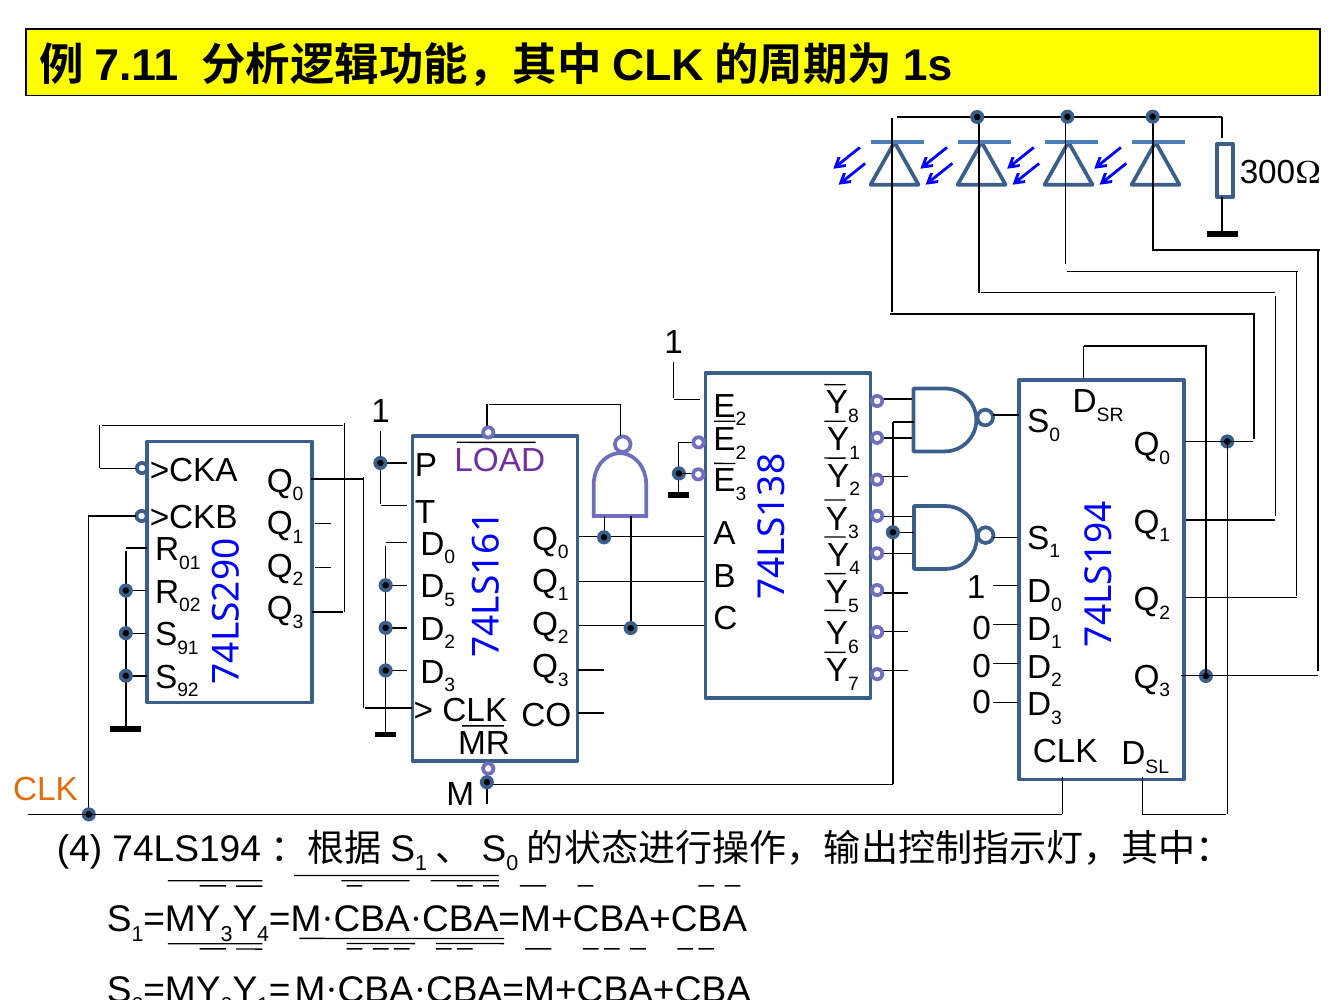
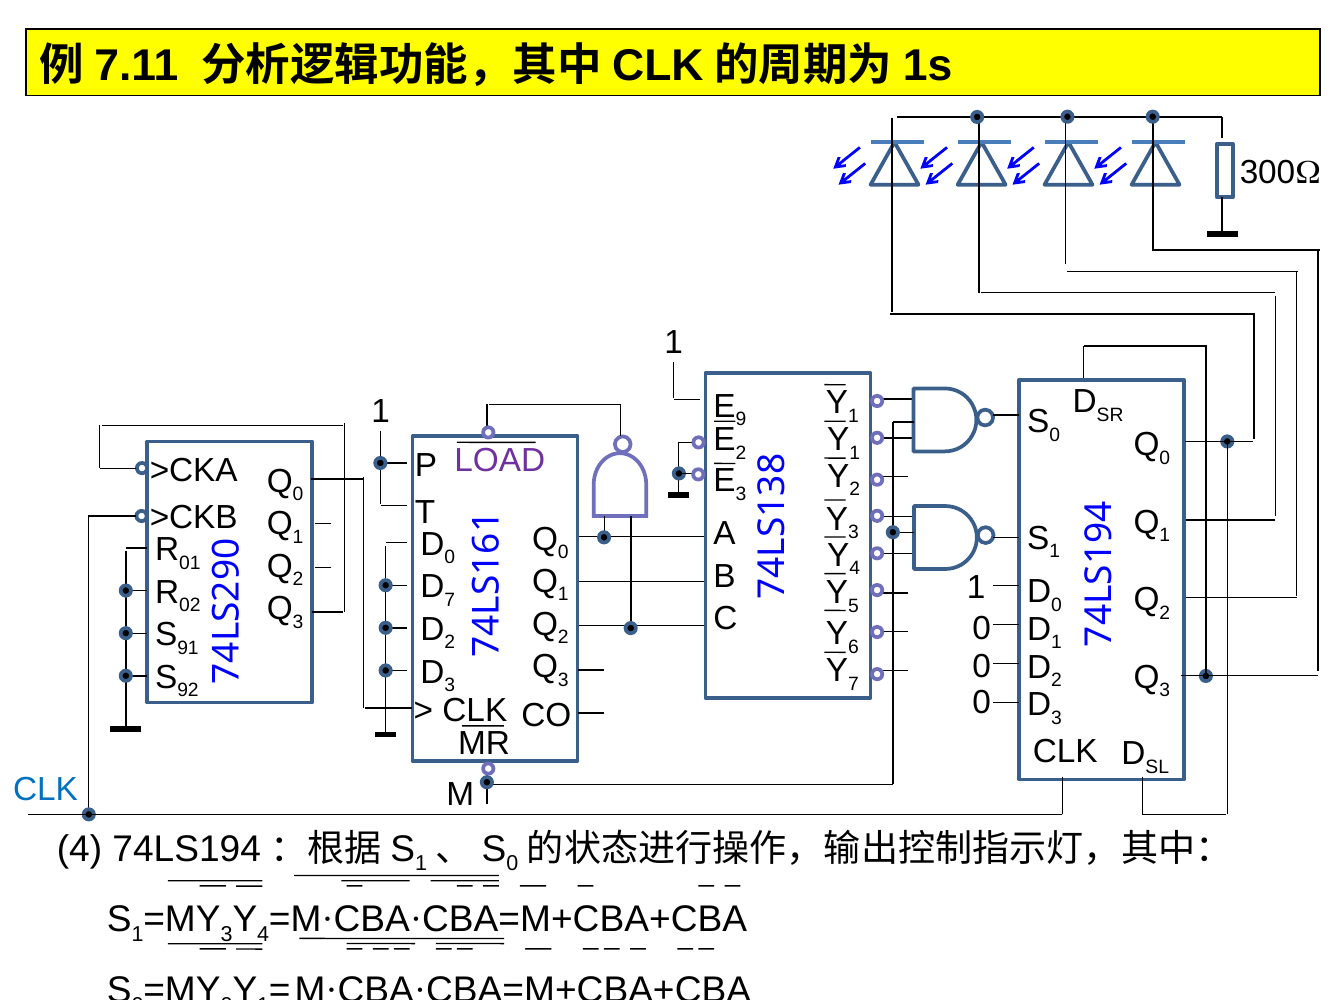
2: 2 -> 9 (741, 420)
8: 8 -> 1 (853, 416)
5: 5 -> 7 (450, 600)
CLK colour: orange -> blue (45, 790)
